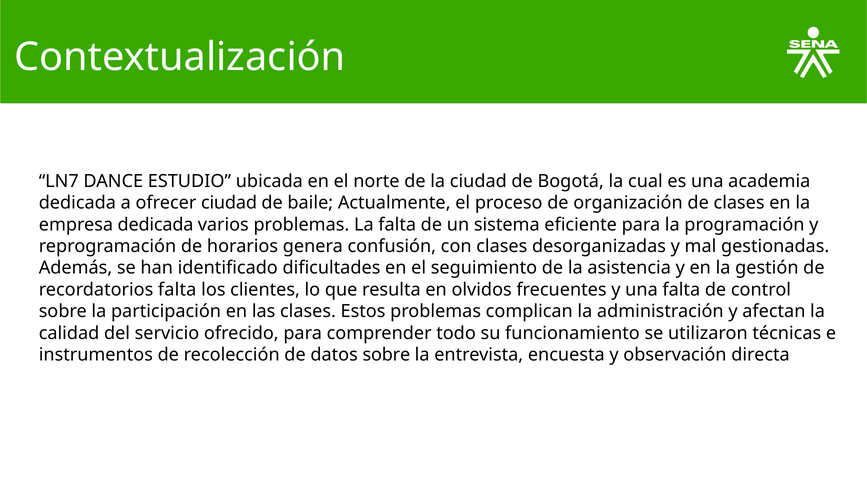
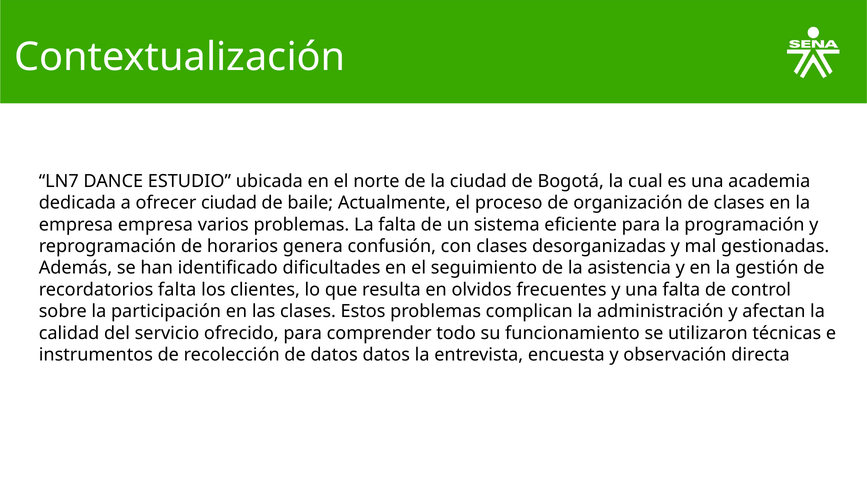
empresa dedicada: dedicada -> empresa (155, 224)
datos sobre: sobre -> datos (386, 355)
